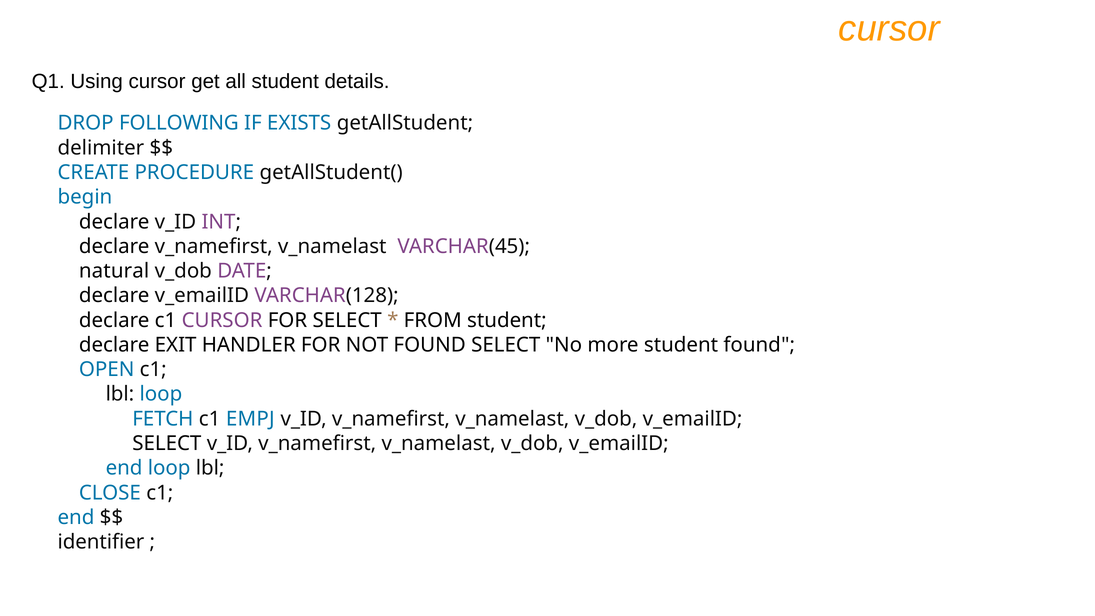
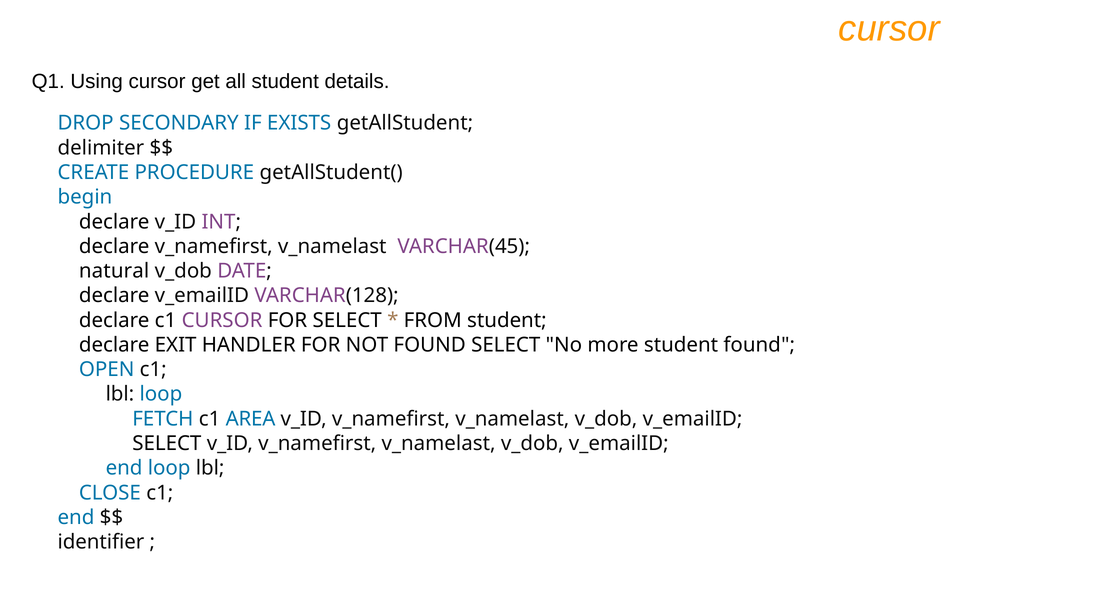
FOLLOWING: FOLLOWING -> SECONDARY (179, 123)
EMPJ: EMPJ -> AREA (251, 419)
